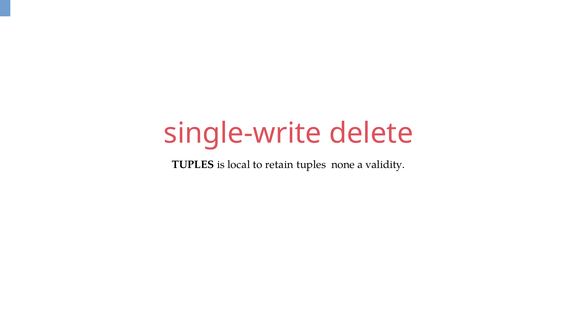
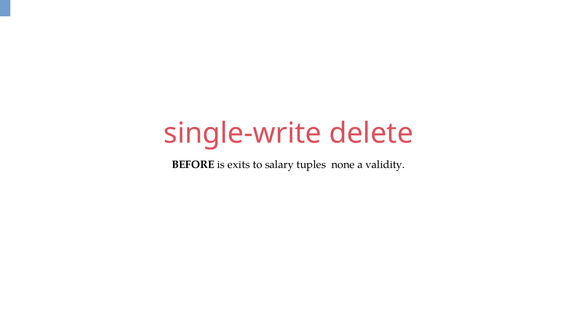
TUPLES: TUPLES -> BEFORE (193, 164)
local: local -> exits (239, 164)
retain: retain -> salary (279, 164)
